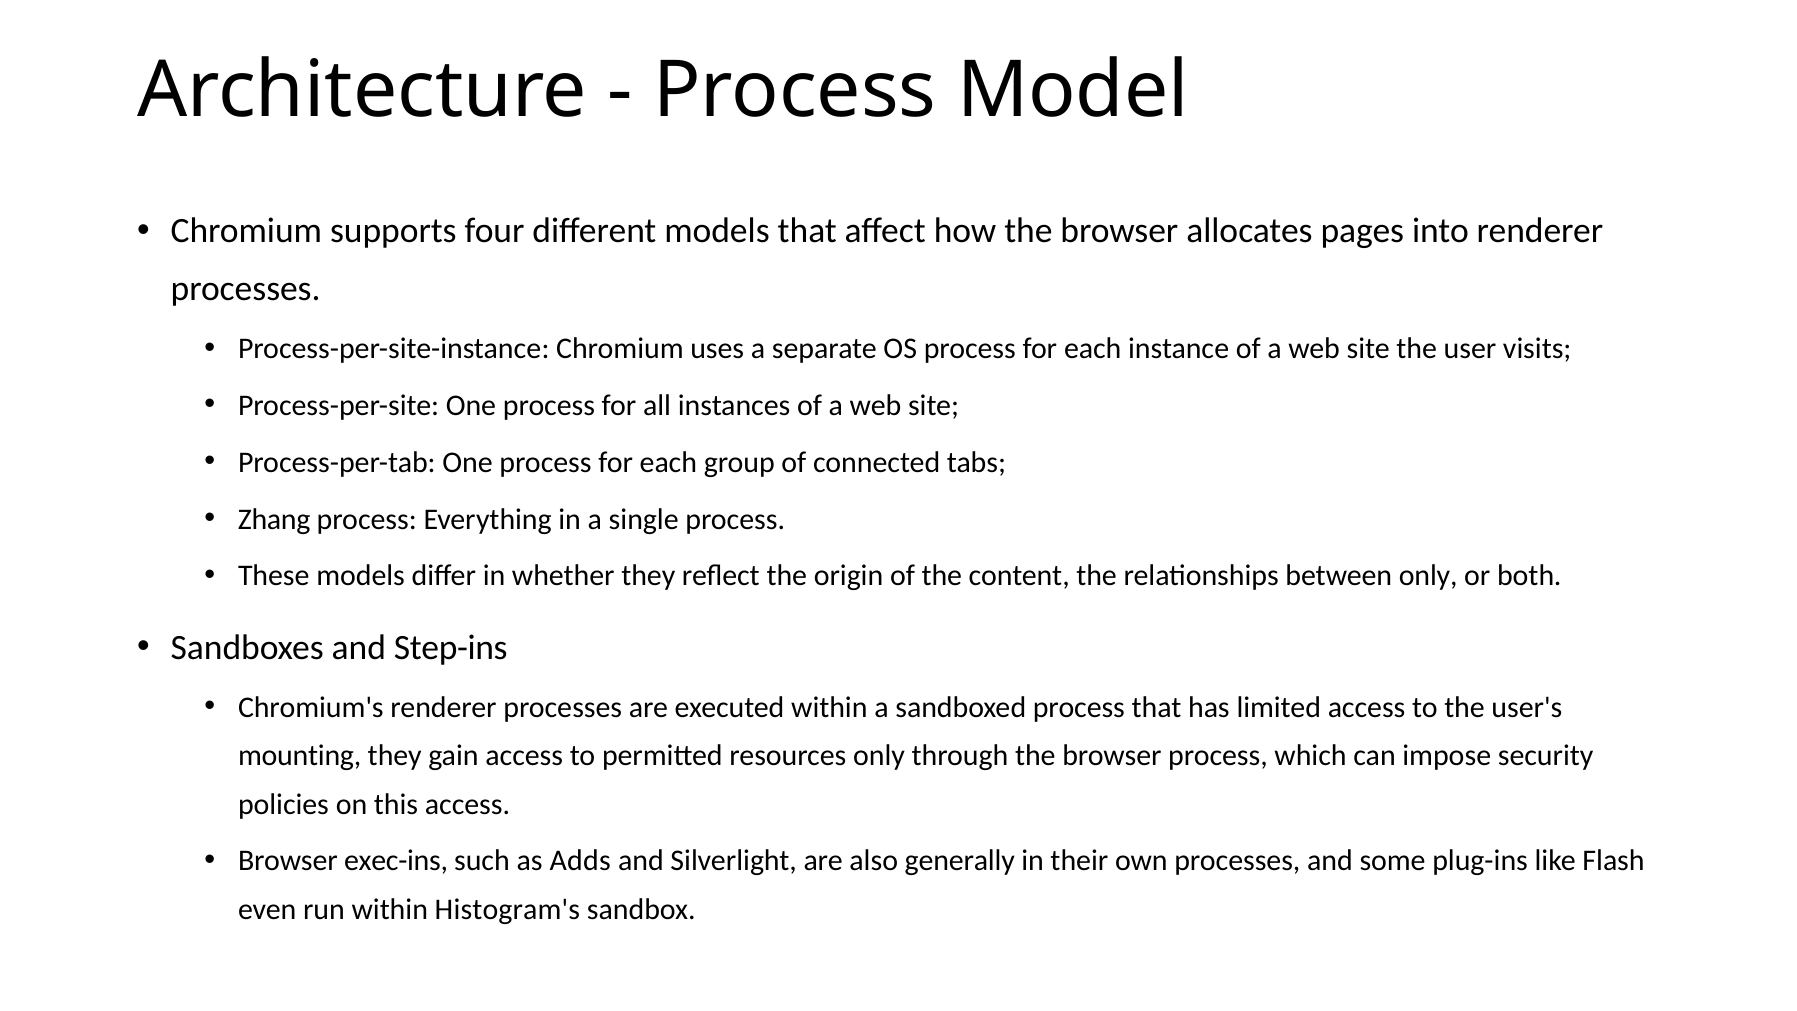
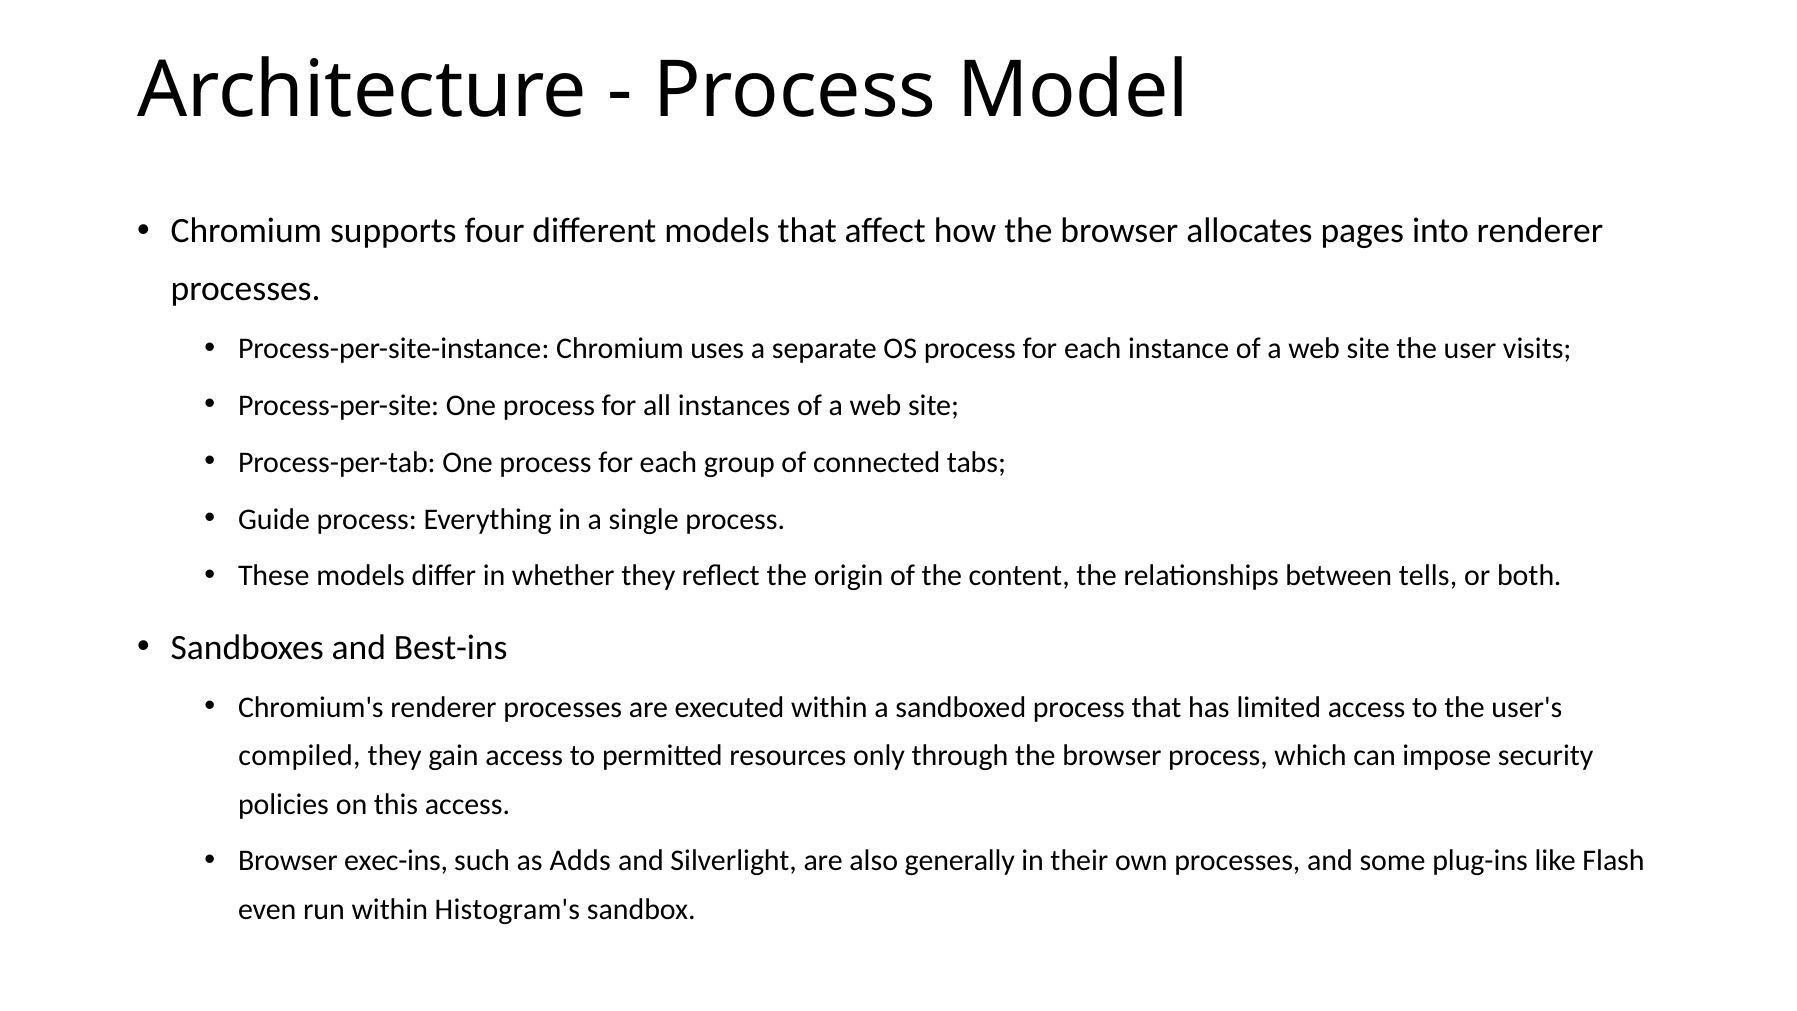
Zhang: Zhang -> Guide (274, 519)
between only: only -> tells (1428, 576)
Step-ins: Step-ins -> Best-ins (451, 647)
mounting: mounting -> compiled (299, 756)
